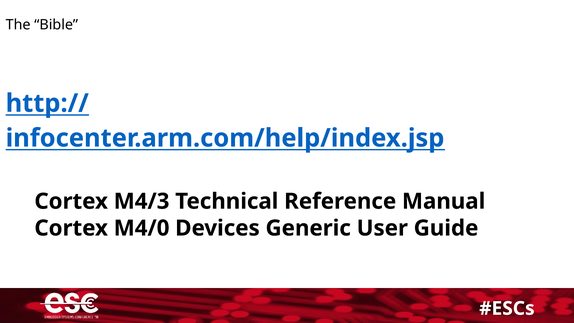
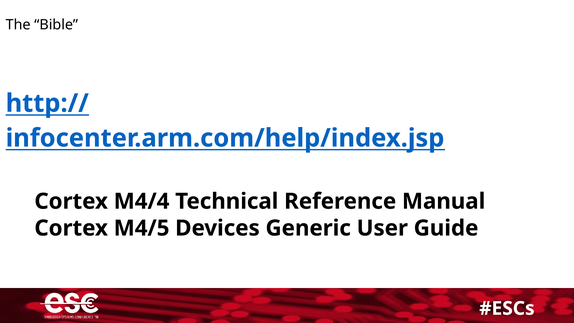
M4/3: M4/3 -> M4/4 (142, 201)
M4/0: M4/0 -> M4/5 (142, 228)
